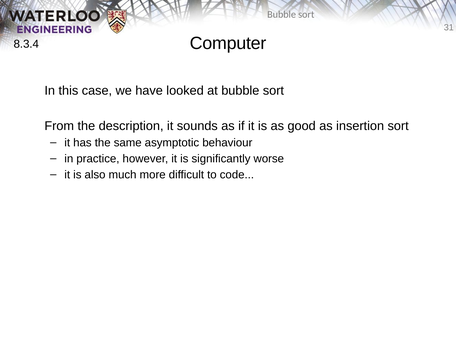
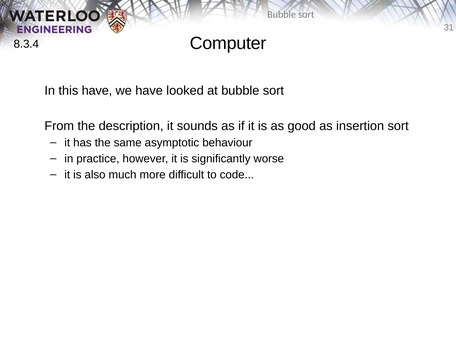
this case: case -> have (97, 91)
